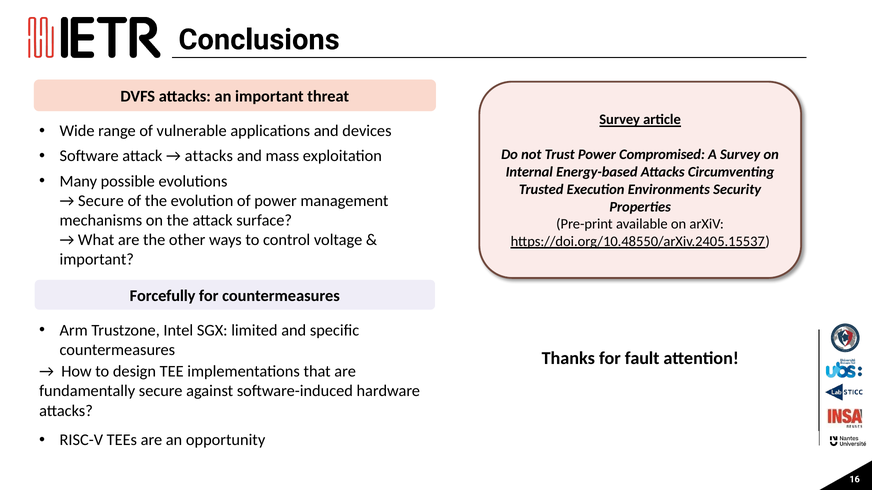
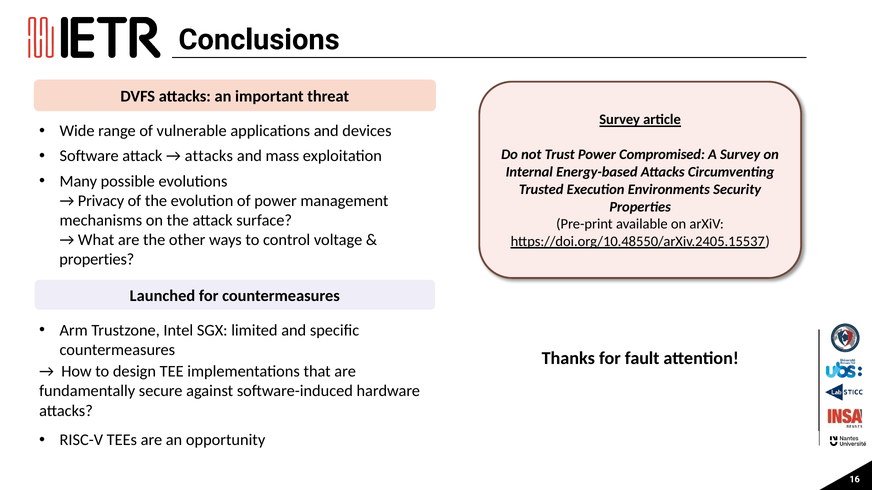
Secure: Secure -> Privacy (101, 201)
important: important -> properties (97, 260)
Forcefully: Forcefully -> Launched (162, 296)
